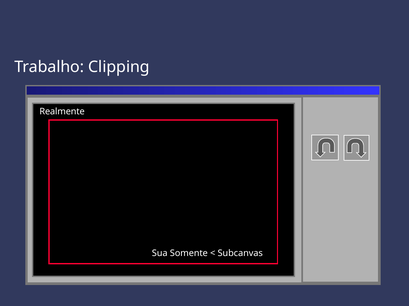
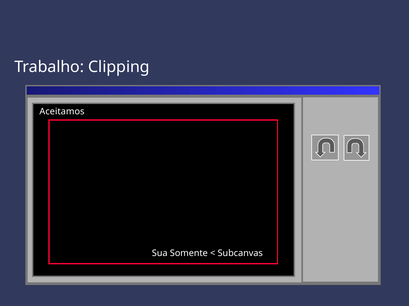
Realmente: Realmente -> Aceitamos (62, 112)
